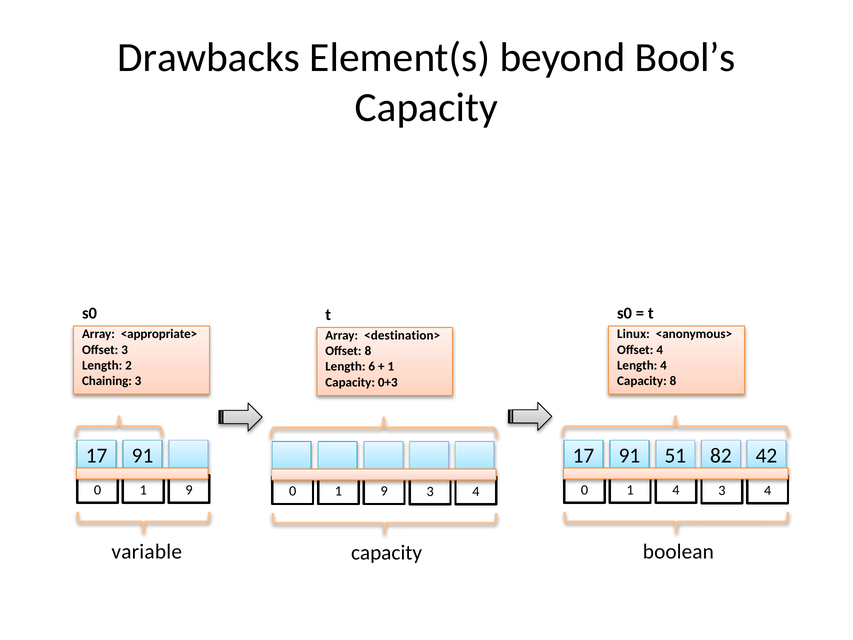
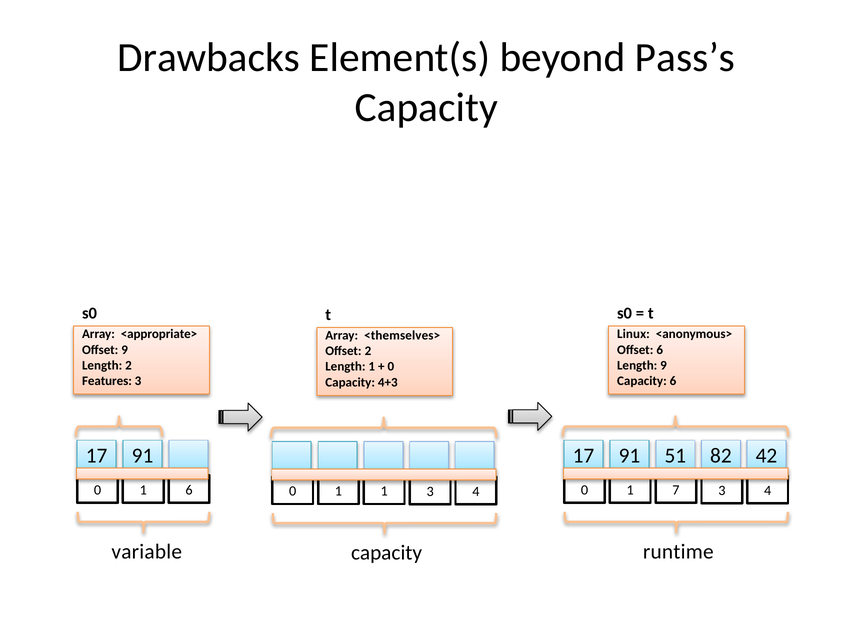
Bool’s: Bool’s -> Pass’s (685, 58)
<destination>: <destination> -> <themselves> (402, 335)
Offset 3: 3 -> 9 (125, 350)
Offset 4: 4 -> 6 (660, 350)
Offset 8: 8 -> 2 (368, 351)
Length 4: 4 -> 9 (664, 365)
Length 6: 6 -> 1 (372, 367)
1: 1 -> 0 (391, 367)
Chaining: Chaining -> Features (107, 381)
Capacity 8: 8 -> 6 (673, 381)
0+3: 0+3 -> 4+3 (388, 382)
9: 9 -> 6 (189, 490)
1 4: 4 -> 7 (676, 490)
9: 9 -> 1 (384, 491)
boolean: boolean -> runtime (678, 551)
